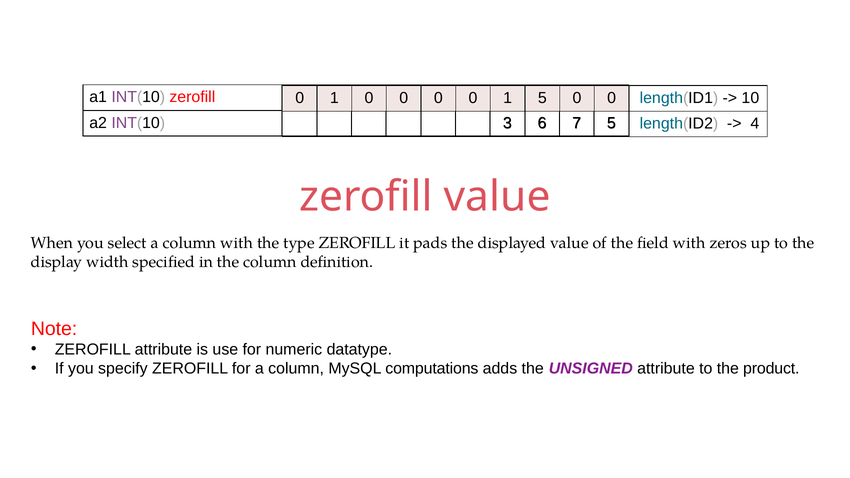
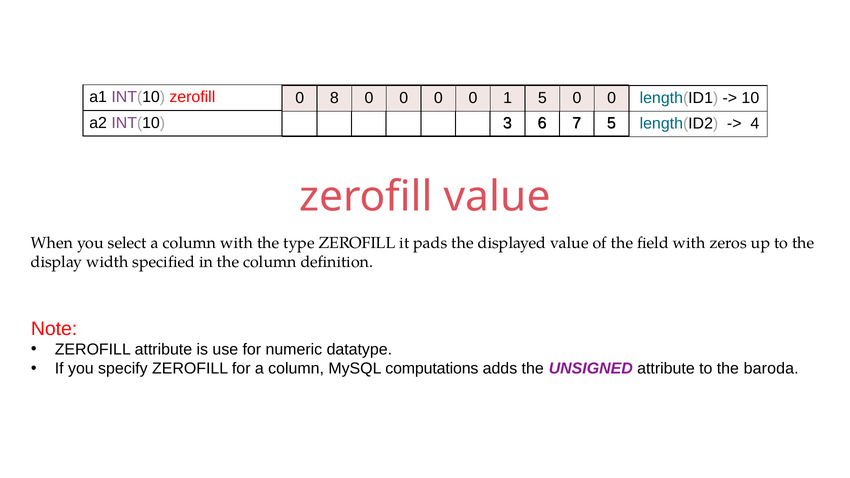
1: 1 -> 8 (334, 98)
product: product -> baroda (771, 369)
